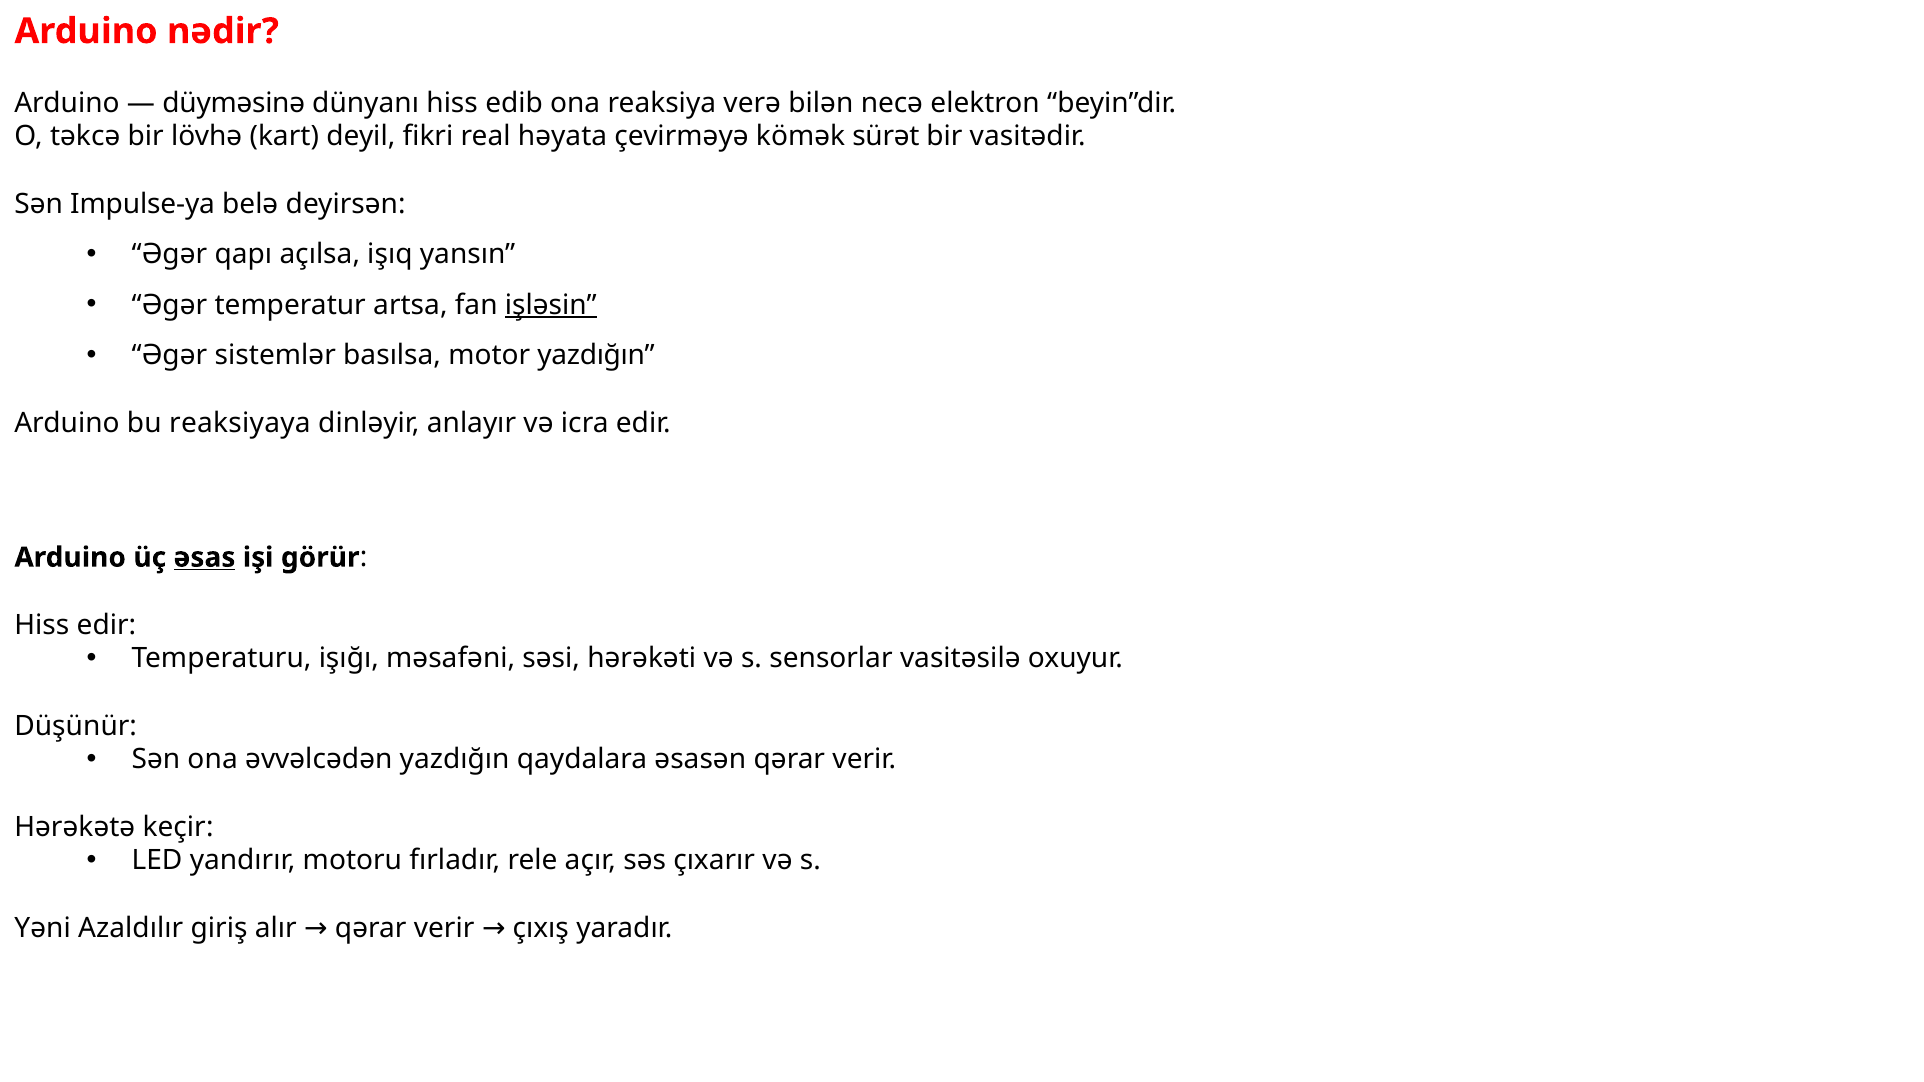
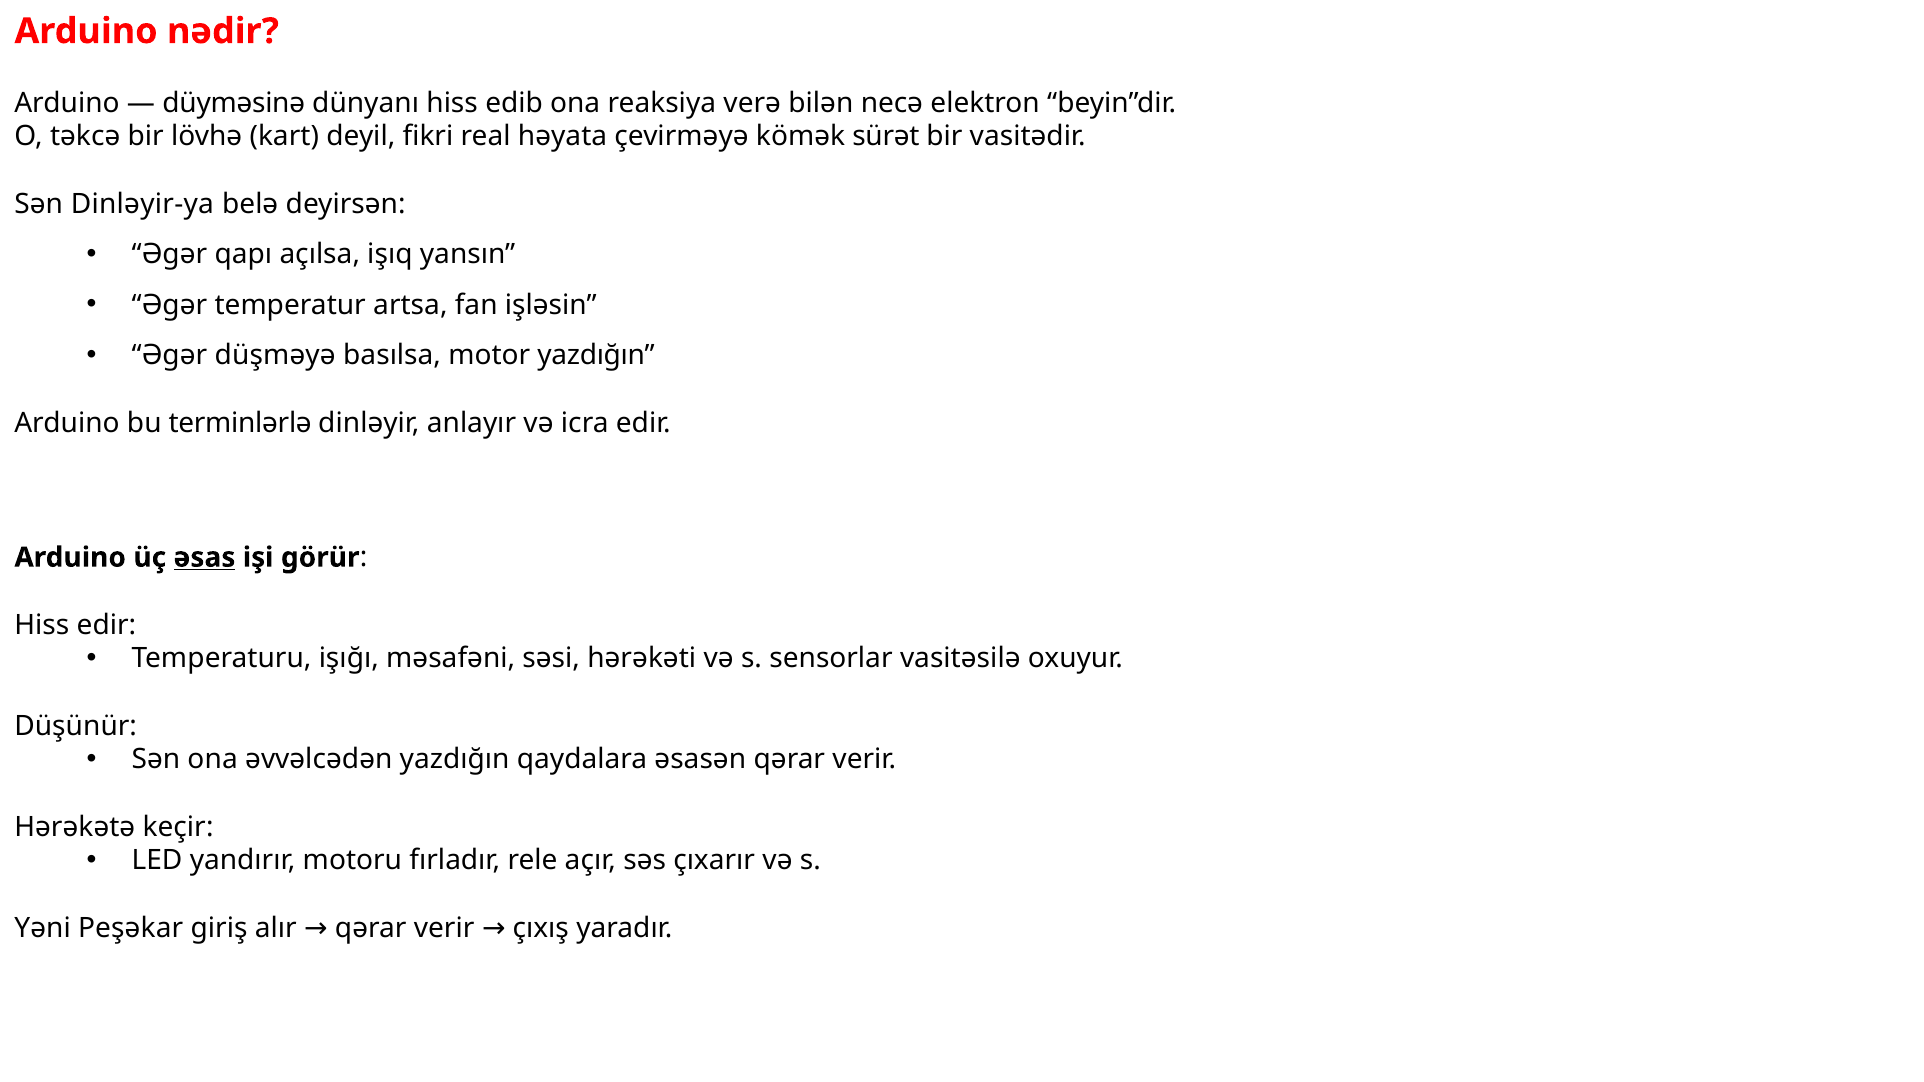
Impulse-ya: Impulse-ya -> Dinləyir-ya (142, 204)
işləsin underline: present -> none (551, 305)
sistemlər: sistemlər -> düşməyə (275, 355)
reaksiyaya: reaksiyaya -> terminlərlə (240, 423)
Azaldılır: Azaldılır -> Peşəkar (131, 928)
